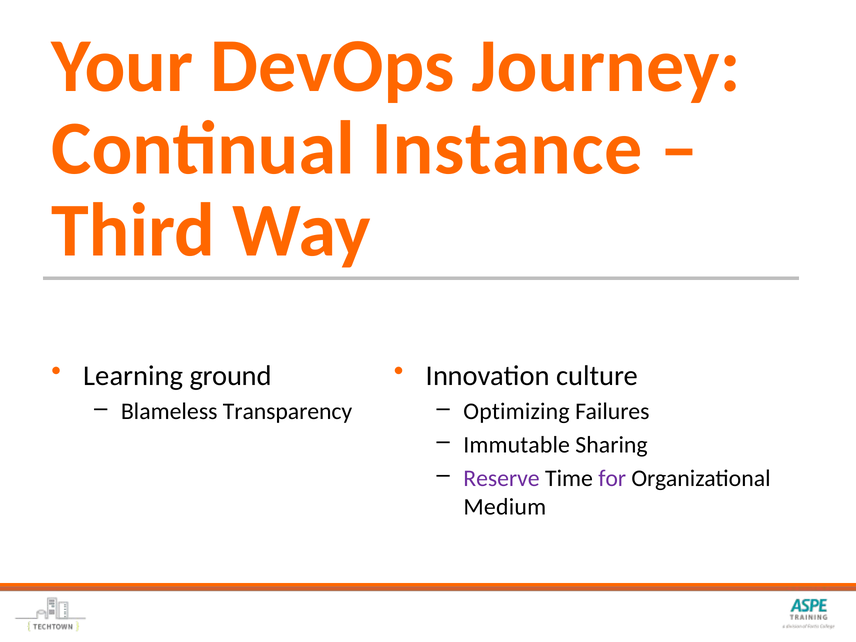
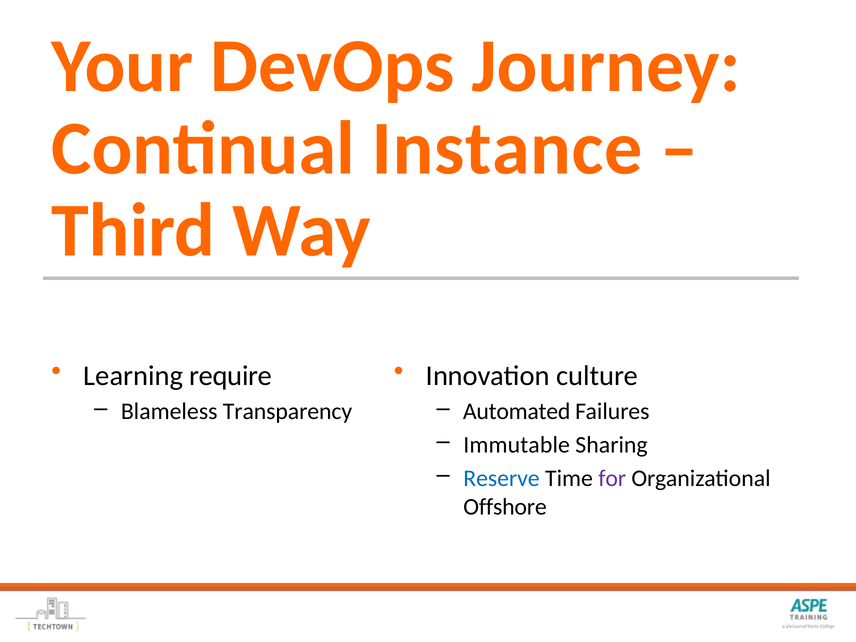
ground: ground -> require (231, 376)
Optimizing: Optimizing -> Automated (517, 412)
Reserve colour: purple -> blue (501, 478)
Medium: Medium -> Offshore (505, 507)
